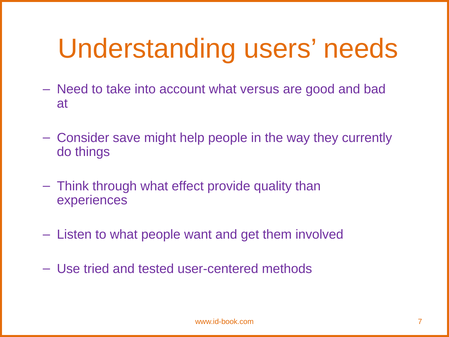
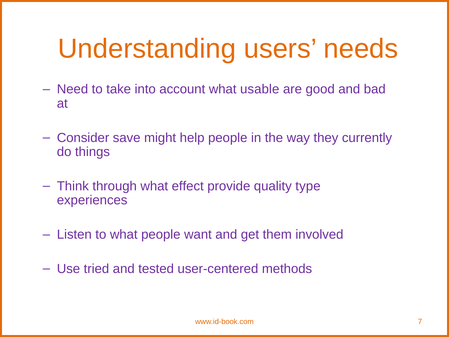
versus: versus -> usable (260, 89)
than: than -> type (308, 186)
